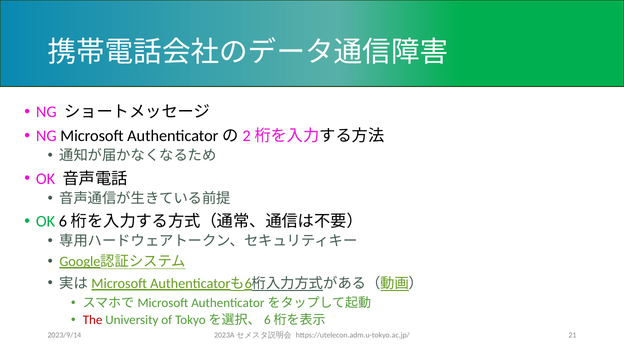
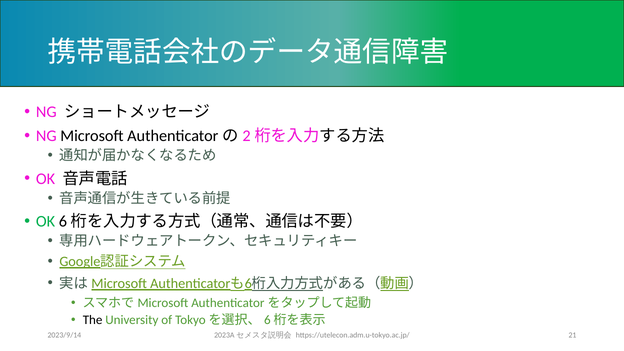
The colour: red -> black (93, 320)
